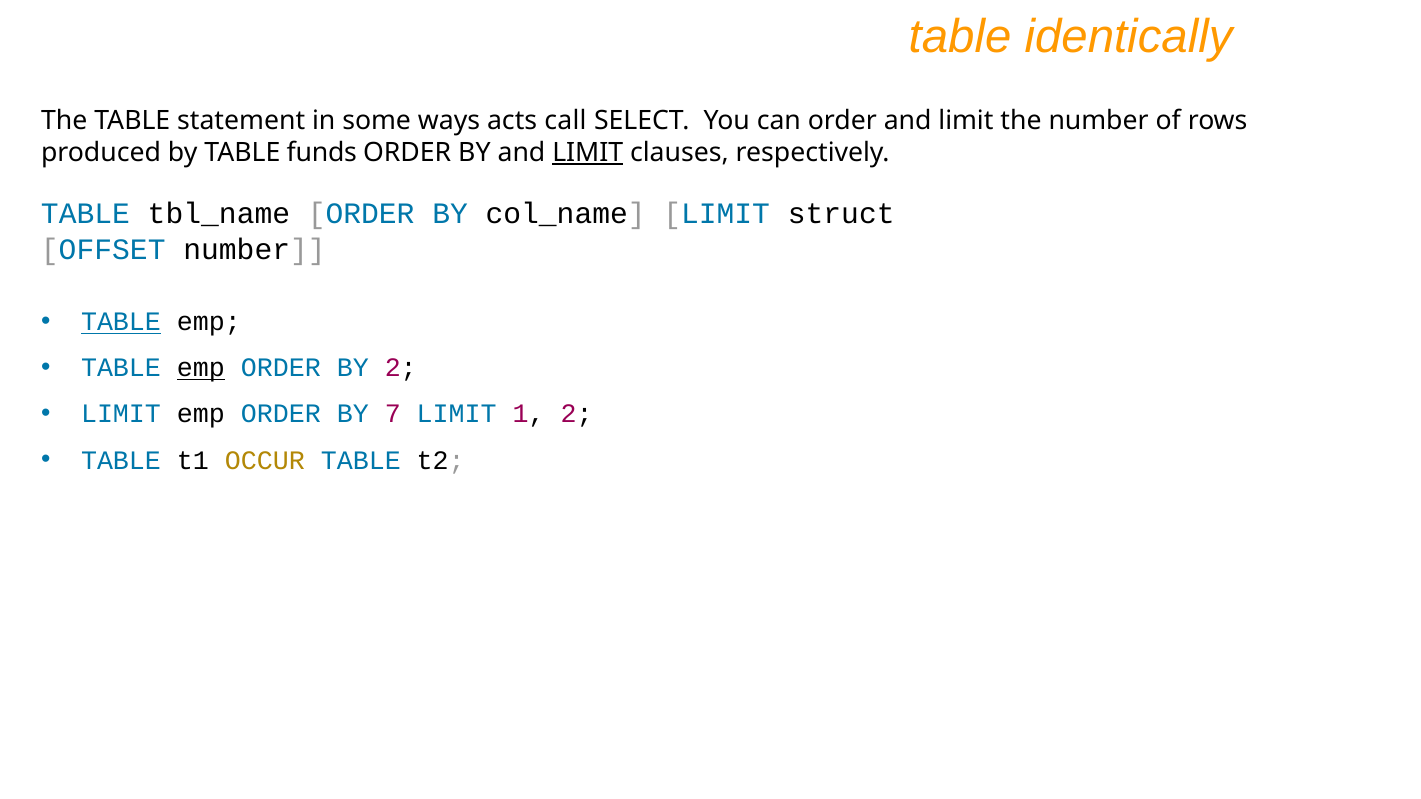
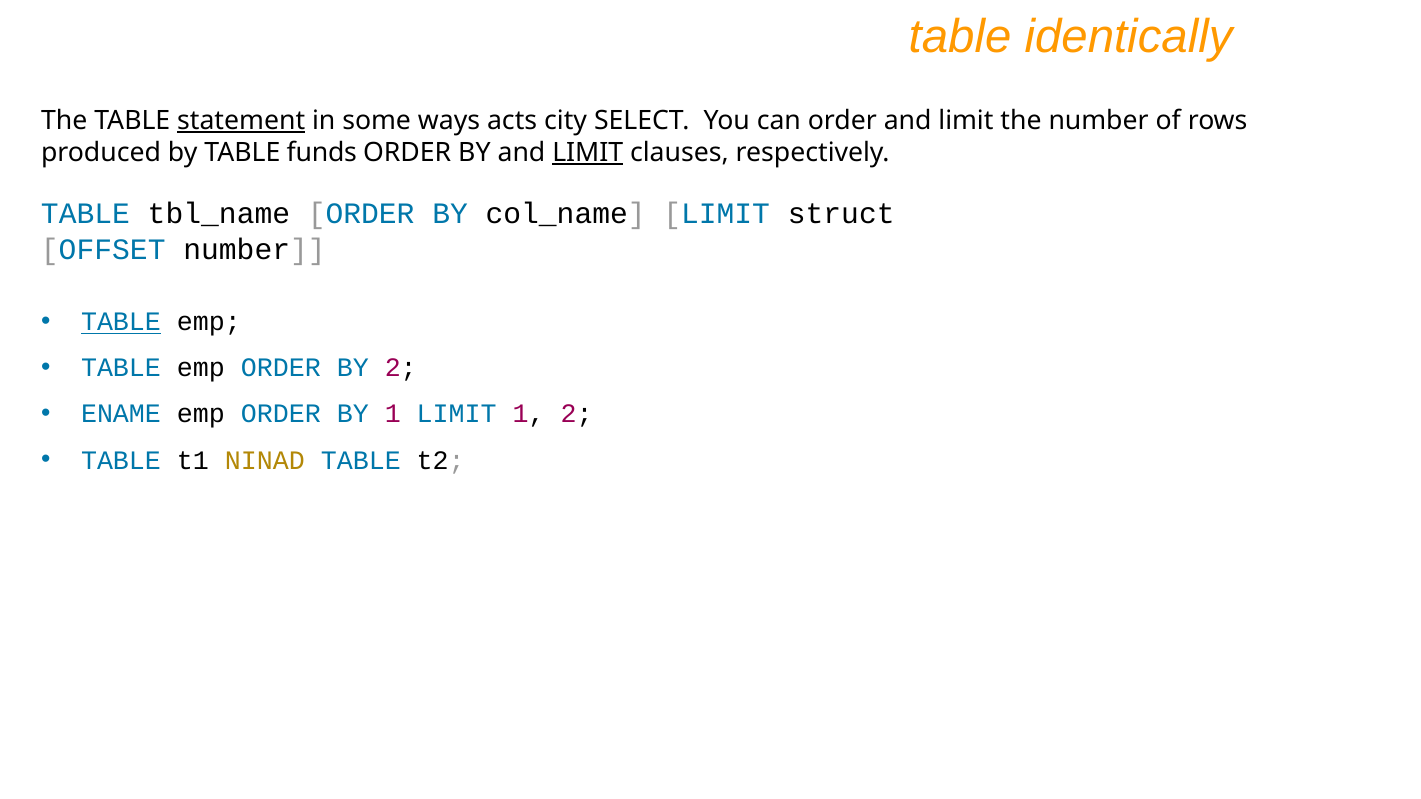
statement underline: none -> present (241, 121)
call: call -> city (566, 121)
emp underline: present -> none (201, 368)
LIMIT: LIMIT -> ENAME (121, 414)
BY 7: 7 -> 1 (393, 414)
OCCUR: OCCUR -> NINAD (265, 460)
